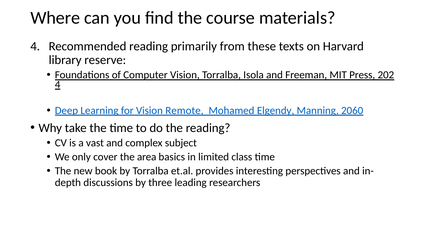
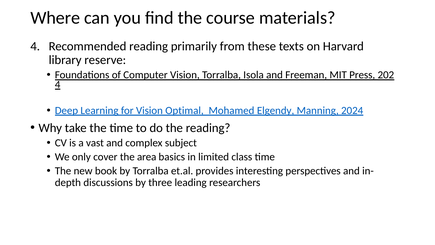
Remote: Remote -> Optimal (184, 110)
2060: 2060 -> 2024 (352, 110)
